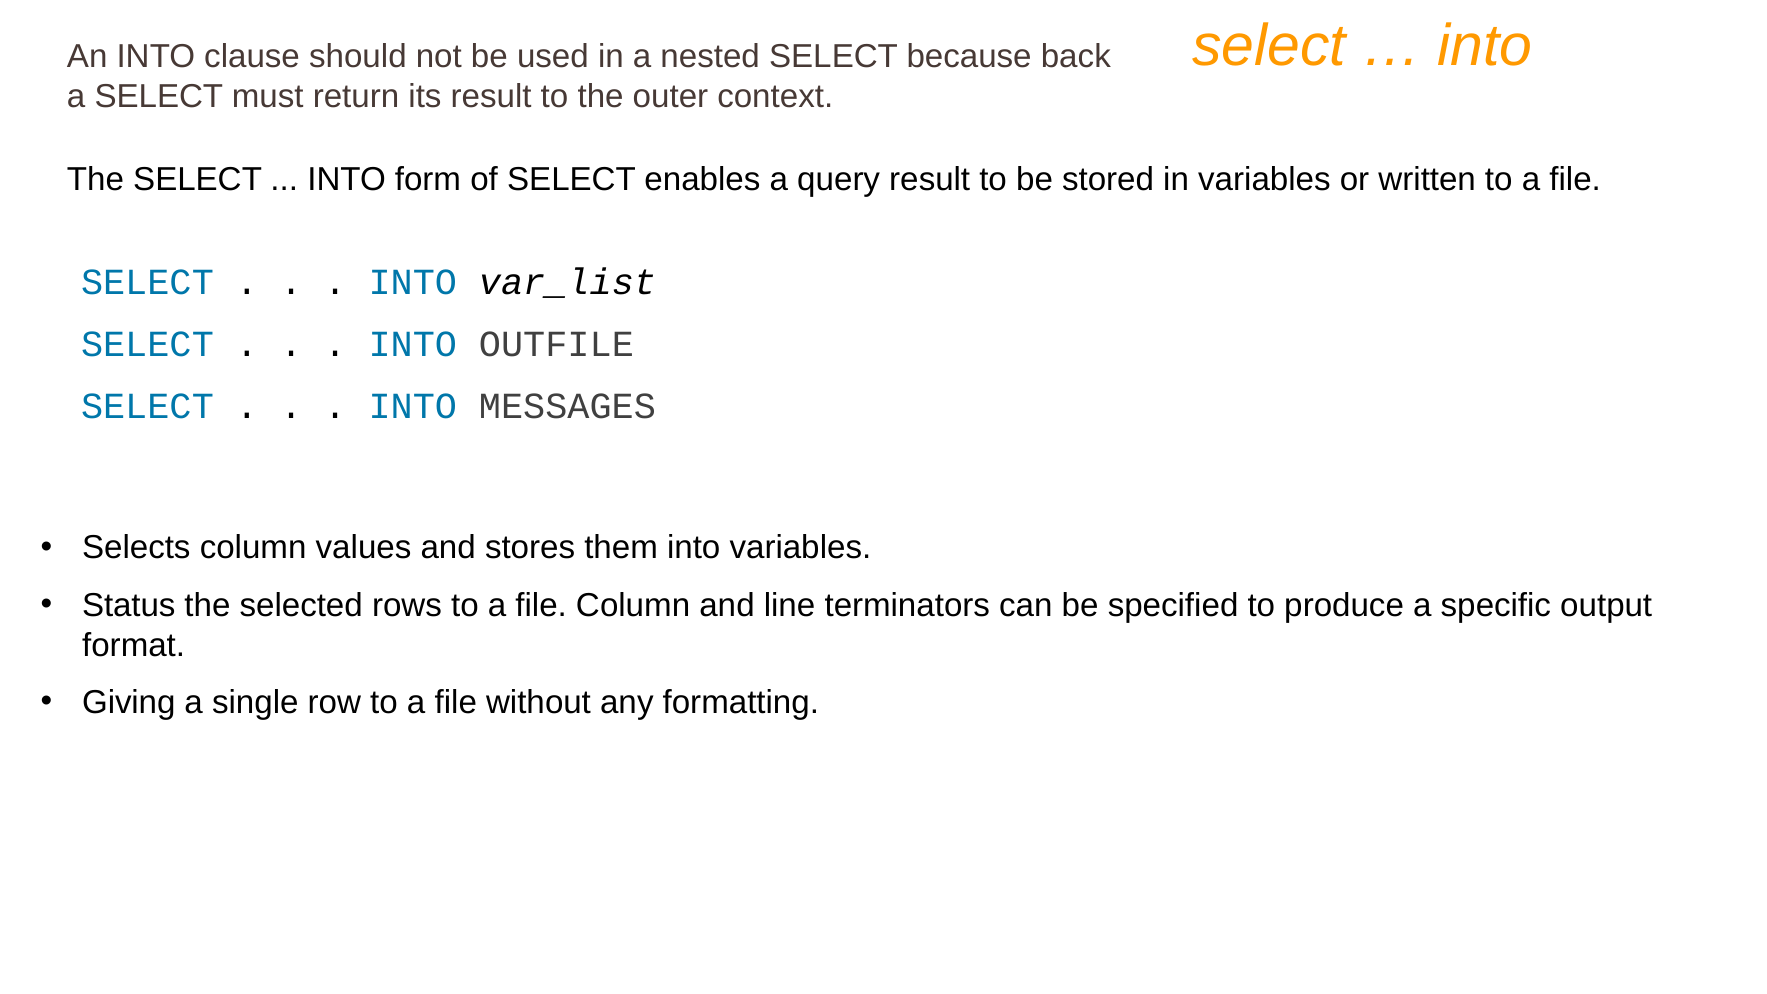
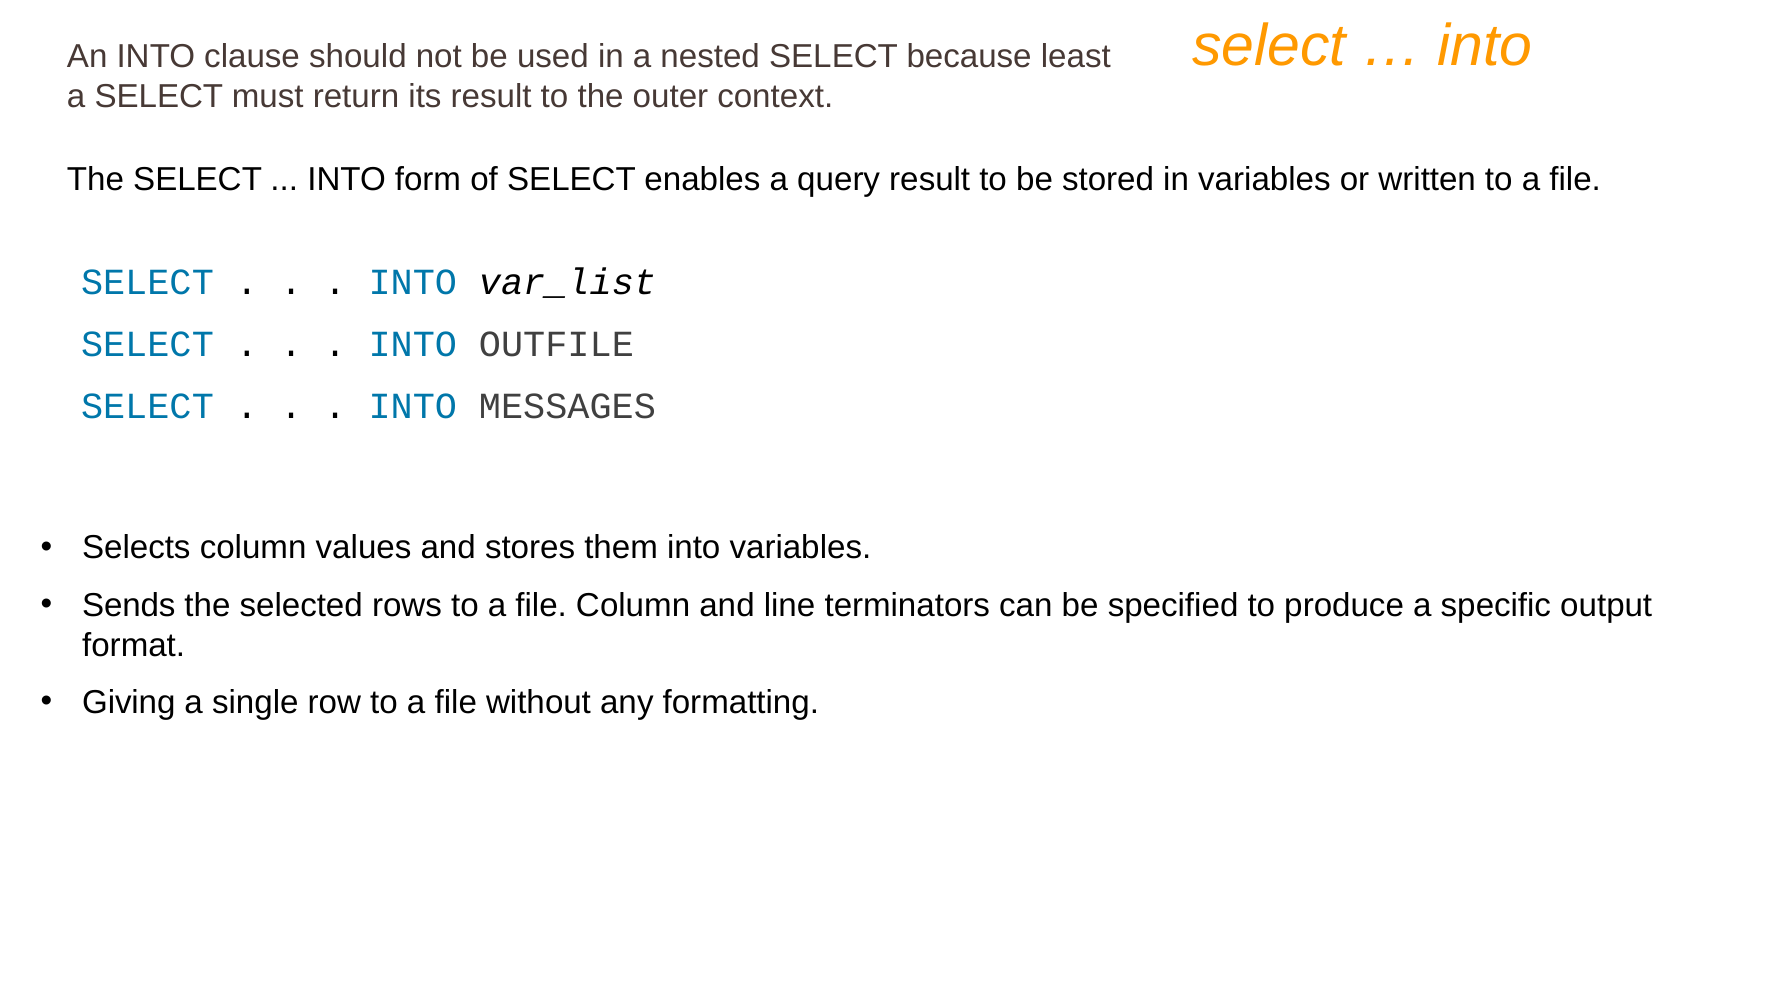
back: back -> least (1076, 56)
Status: Status -> Sends (129, 605)
